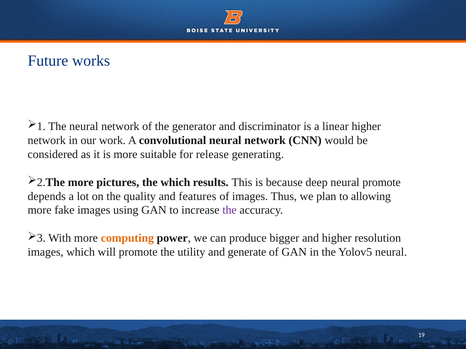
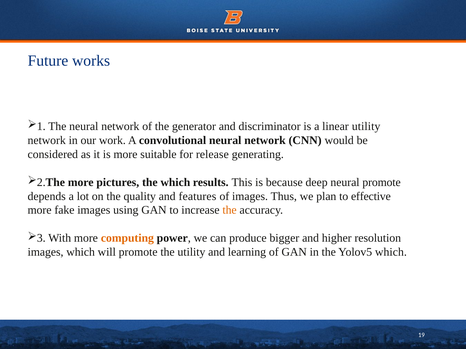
linear higher: higher -> utility (366, 127)
allowing: allowing -> effective (371, 196)
the colour: purple -> orange (230, 210)
generate: generate -> learning (247, 252)
Yolov5 neural: neural -> which (391, 252)
